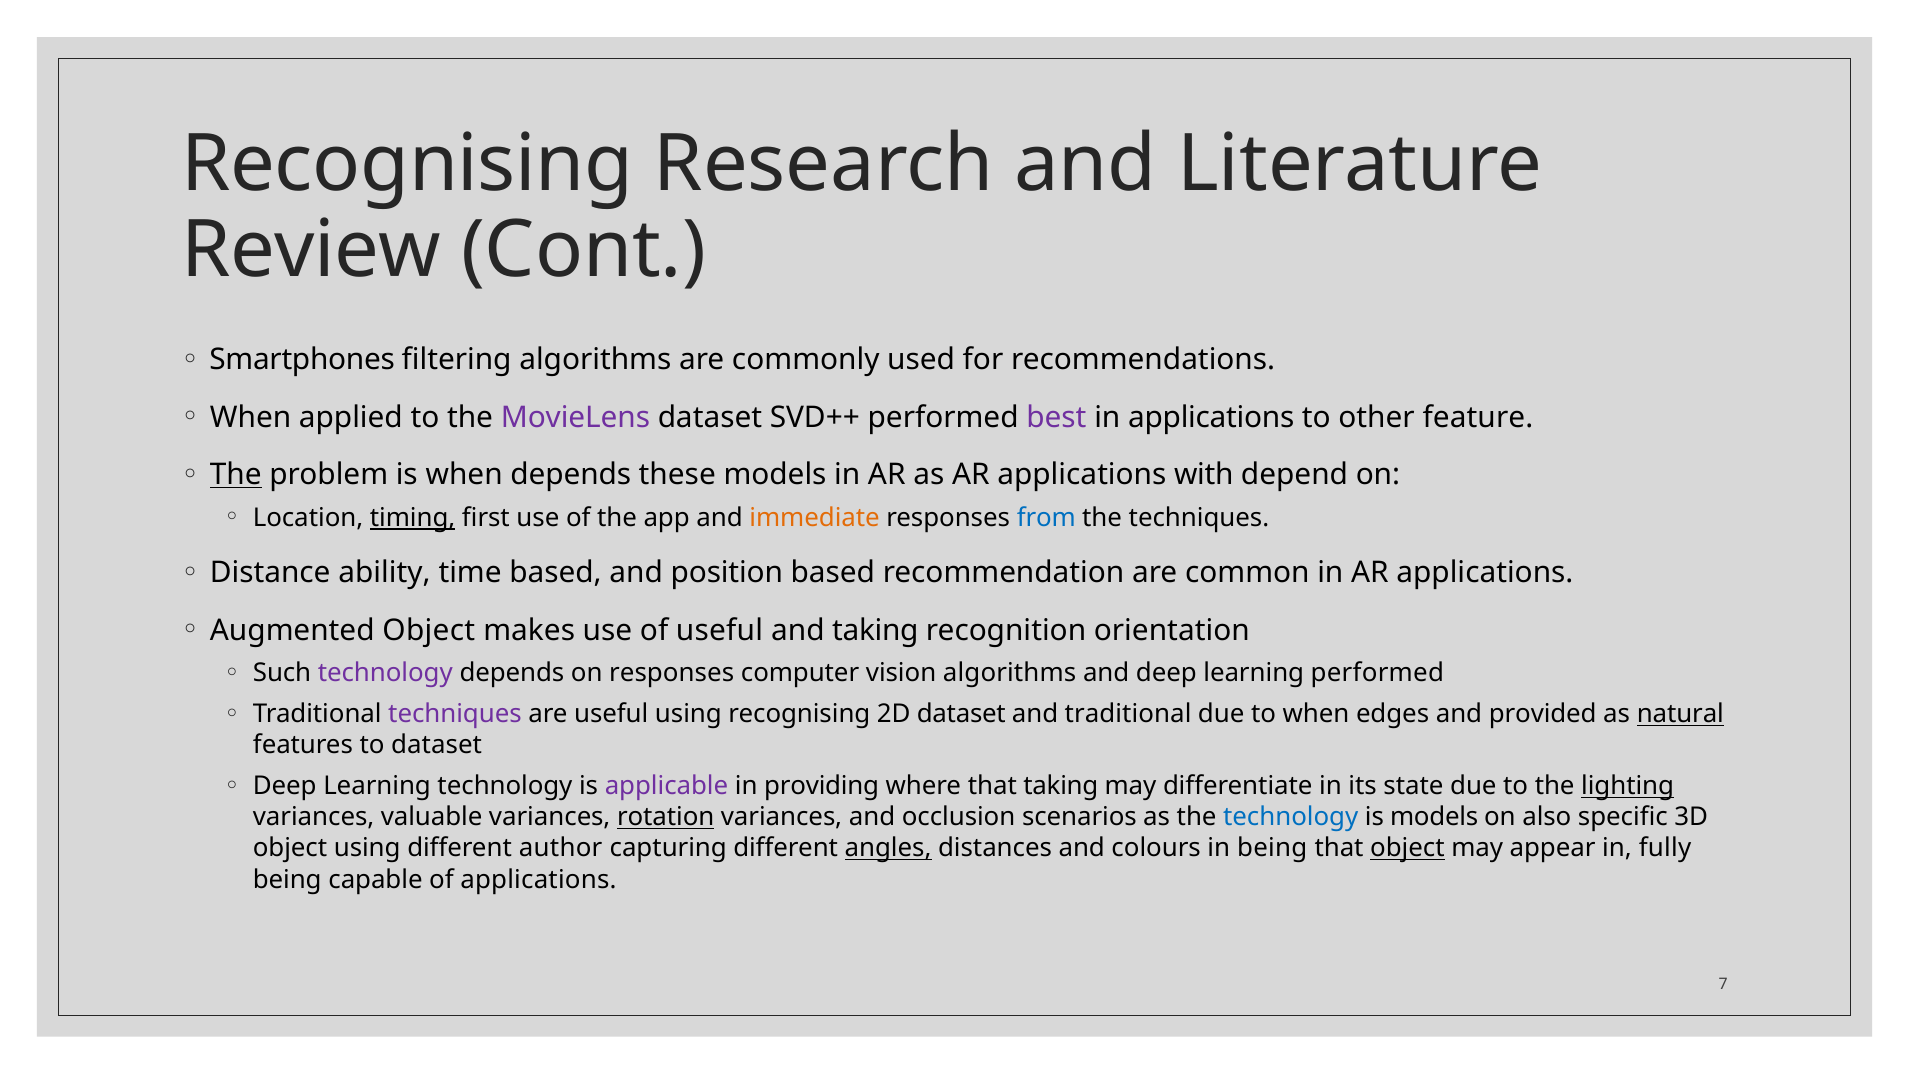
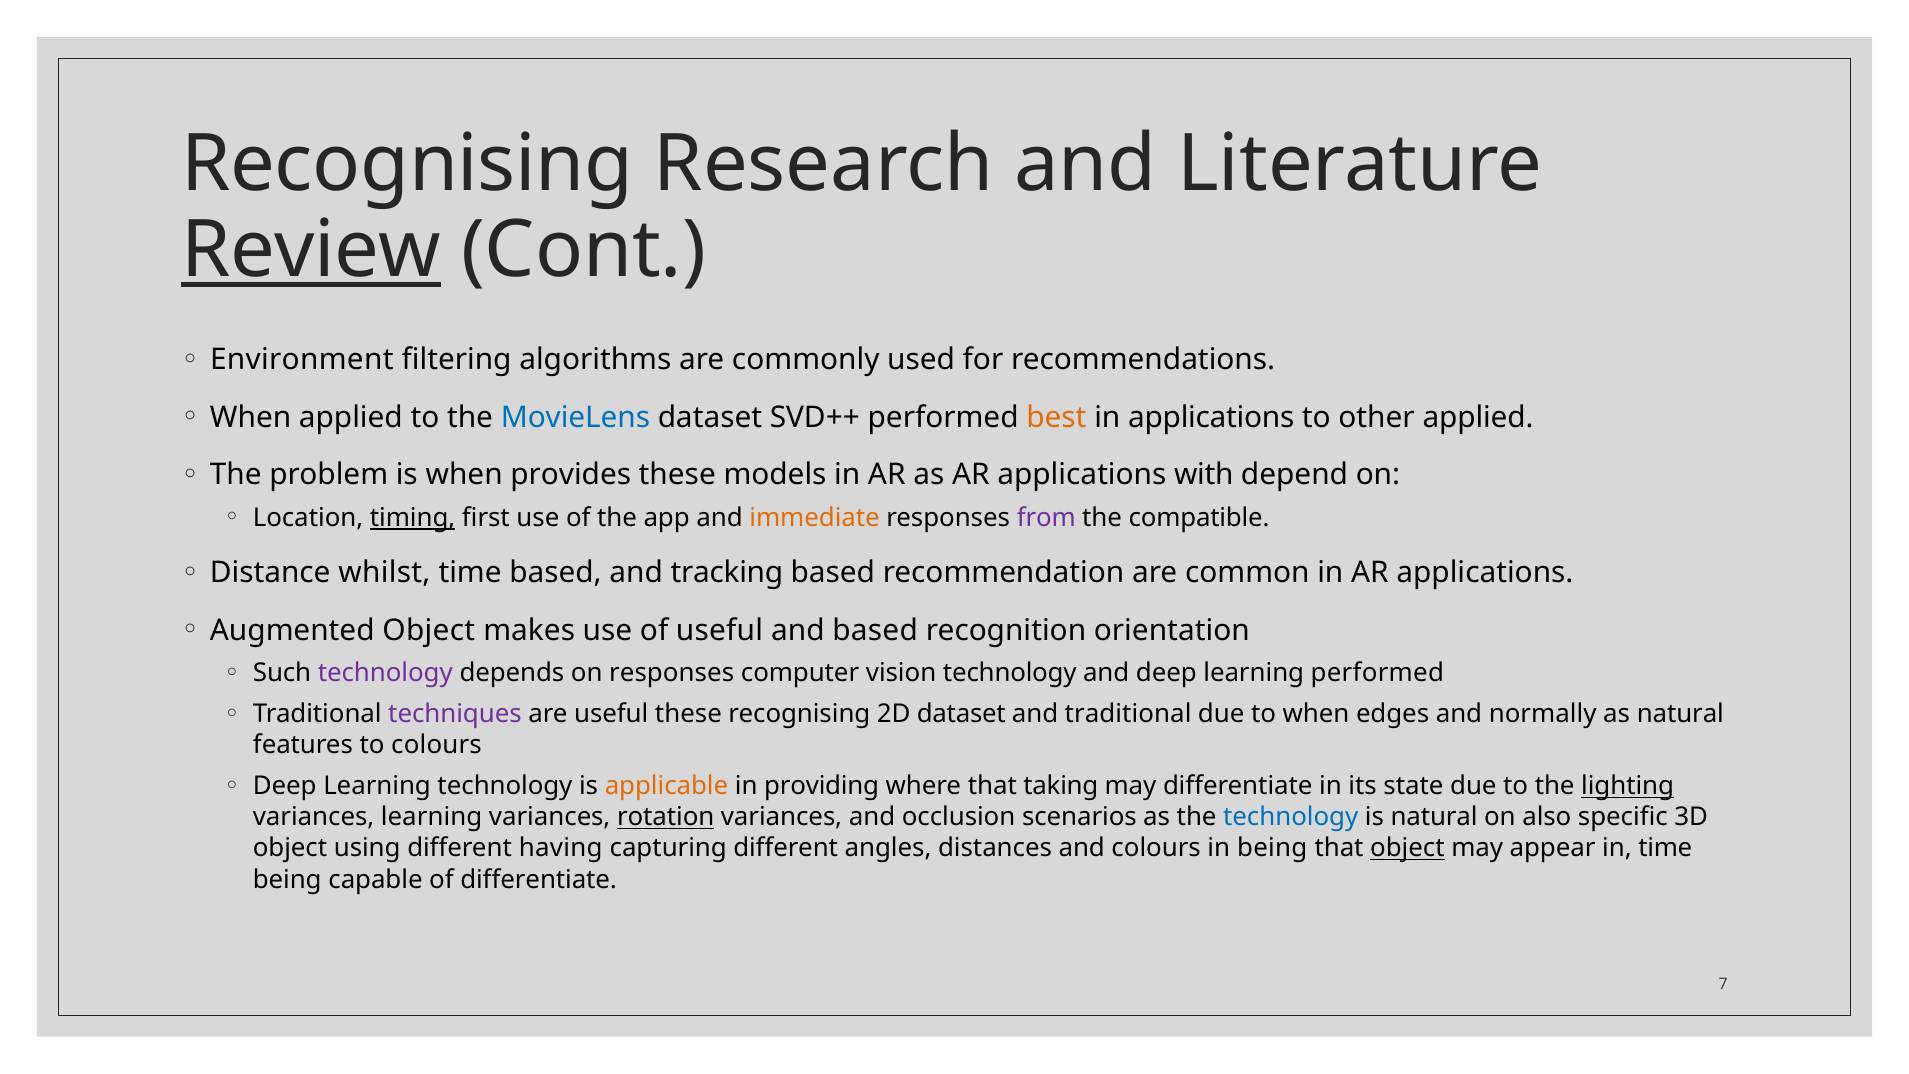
Review underline: none -> present (311, 250)
Smartphones: Smartphones -> Environment (302, 360)
MovieLens colour: purple -> blue (575, 417)
best colour: purple -> orange (1056, 417)
other feature: feature -> applied (1478, 417)
The underline: present -> none (236, 475)
when depends: depends -> provides (571, 475)
from colour: blue -> purple (1046, 518)
the techniques: techniques -> compatible (1199, 518)
ability: ability -> whilst (384, 573)
position: position -> tracking (727, 573)
and taking: taking -> based (875, 630)
vision algorithms: algorithms -> technology (1010, 673)
useful using: using -> these (688, 714)
provided: provided -> normally (1543, 714)
natural underline: present -> none (1680, 714)
to dataset: dataset -> colours (436, 745)
applicable colour: purple -> orange (666, 786)
variances valuable: valuable -> learning (432, 817)
is models: models -> natural (1434, 817)
author: author -> having (561, 848)
angles underline: present -> none (888, 848)
in fully: fully -> time (1665, 848)
of applications: applications -> differentiate (539, 879)
